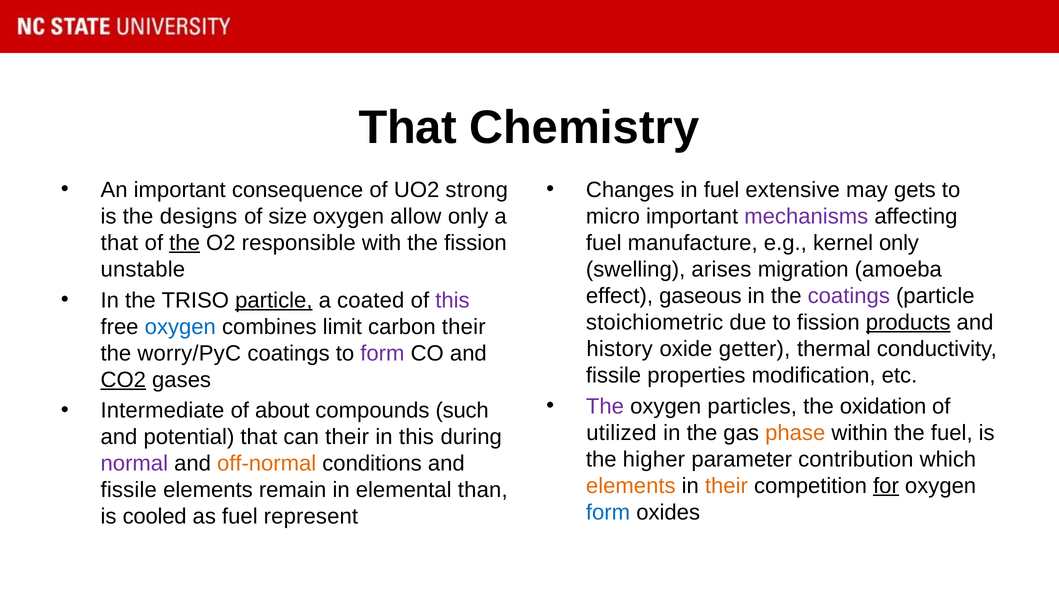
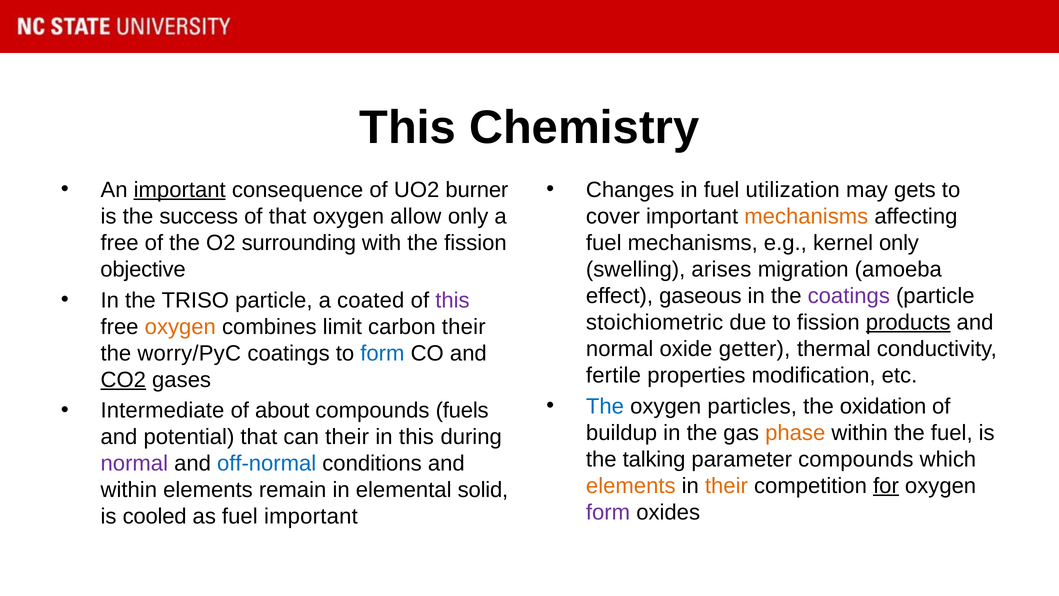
That: That -> This (408, 128)
important underline: none -> present (180, 190)
strong: strong -> burner (477, 190)
extensive: extensive -> utilization (793, 190)
designs: designs -> success (199, 216)
of size: size -> that (288, 216)
micro: micro -> cover (613, 216)
mechanisms colour: purple -> orange (806, 216)
that: that -> free (120, 243)
the underline: present -> none (185, 243)
responsible: responsible -> surrounding (299, 243)
fuel manufacture: manufacture -> mechanisms (693, 243)
unstable: unstable -> objective (143, 269)
particle underline: present -> none (274, 300)
oxygen colour: blue -> orange (180, 327)
history: history -> normal (620, 349)
form colour: purple -> blue (382, 353)
fissile: fissile -> fertile (613, 375)
The colour: purple -> blue (605, 406)
such: such -> fuels (462, 410)
utilized: utilized -> buildup (622, 433)
higher: higher -> talking (654, 459)
parameter contribution: contribution -> compounds (856, 459)
off-normal colour: orange -> blue (267, 463)
fissile: fissile -> within (129, 490)
than: than -> solid (483, 490)
form colour: blue -> purple (608, 512)
fuel represent: represent -> important (311, 516)
